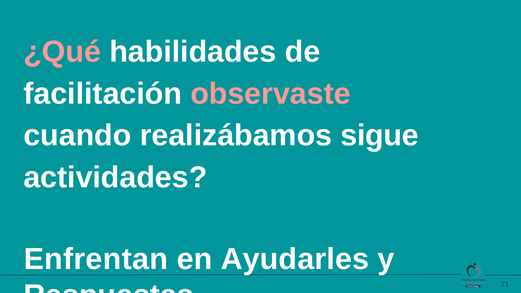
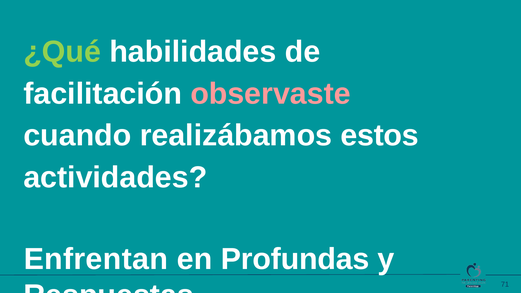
¿Qué colour: pink -> light green (62, 52)
sigue: sigue -> estos (380, 136)
Ayudarles: Ayudarles -> Profundas (295, 259)
